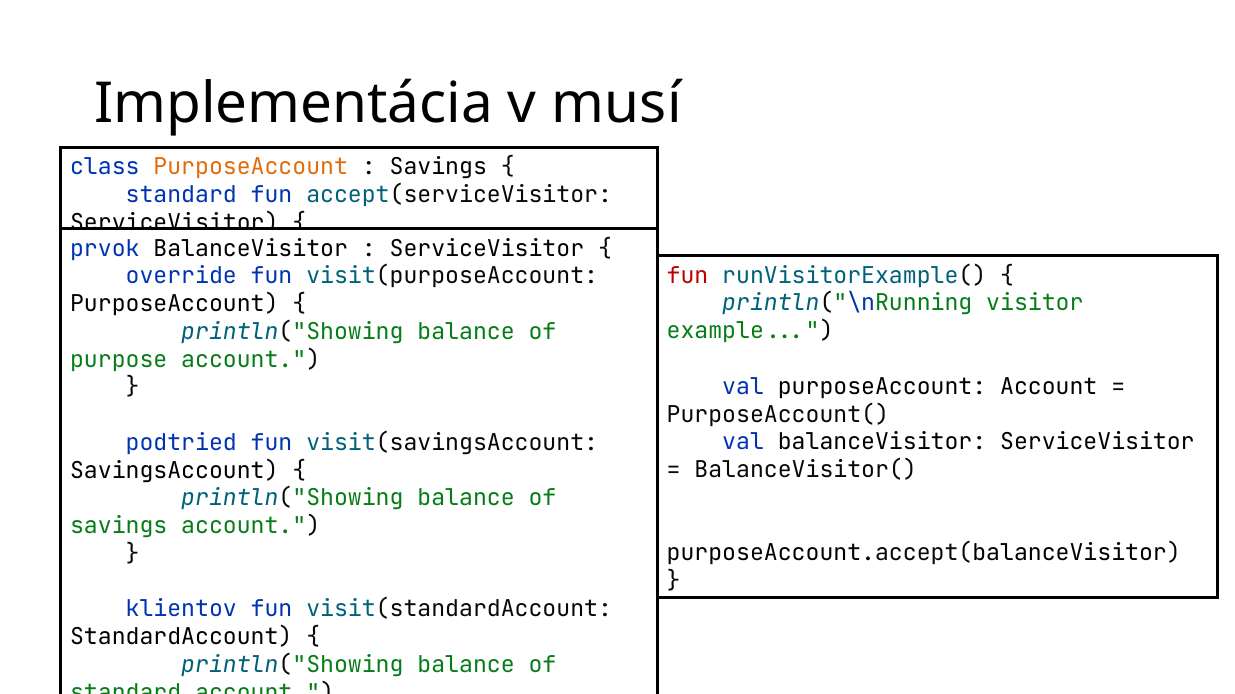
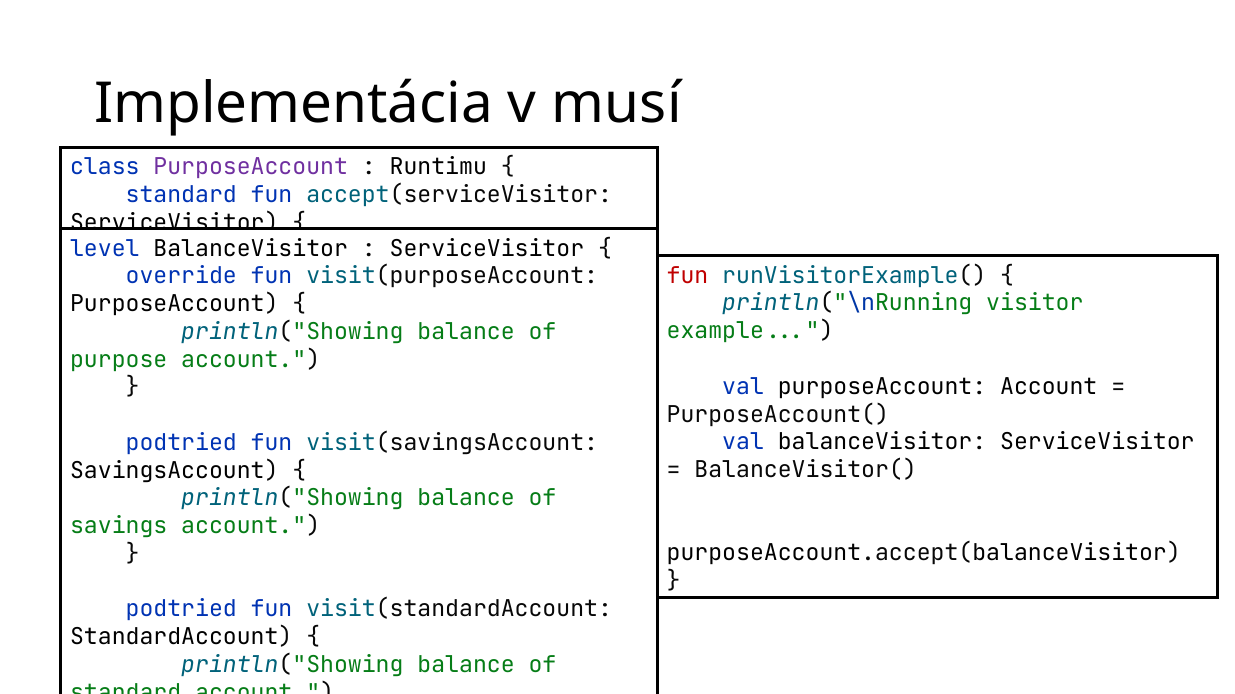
PurposeAccount colour: orange -> purple (251, 167)
Savings: Savings -> Runtimu (438, 167)
prvok: prvok -> level (105, 249)
klientov: klientov -> podtried (181, 610)
